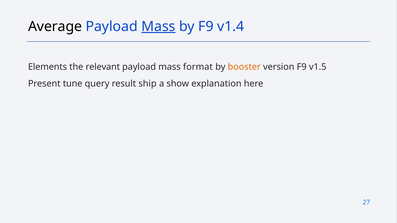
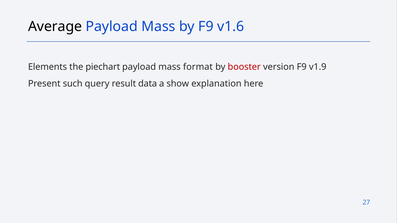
Mass underline: present -> none (158, 27)
v1.4: v1.4 -> v1.6 (231, 27)
relevant: relevant -> piechart (103, 67)
booster colour: orange -> red (244, 67)
v1.5: v1.5 -> v1.9 (318, 67)
tune: tune -> such (73, 84)
ship: ship -> data (148, 84)
